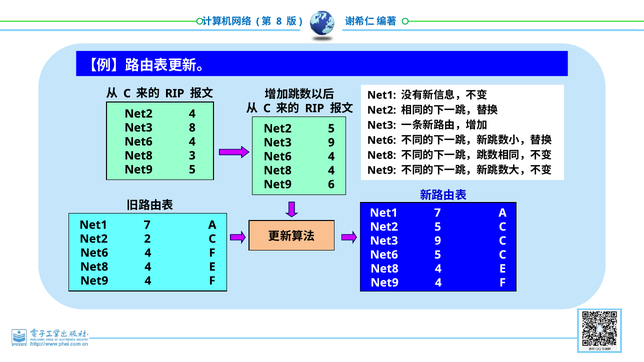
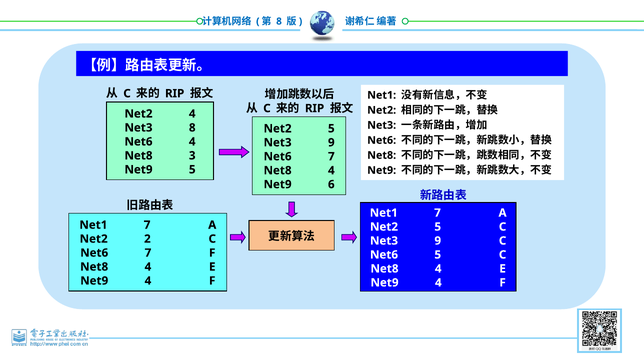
4: 4 -> 7 (331, 157)
4: 4 -> 7 (148, 253)
